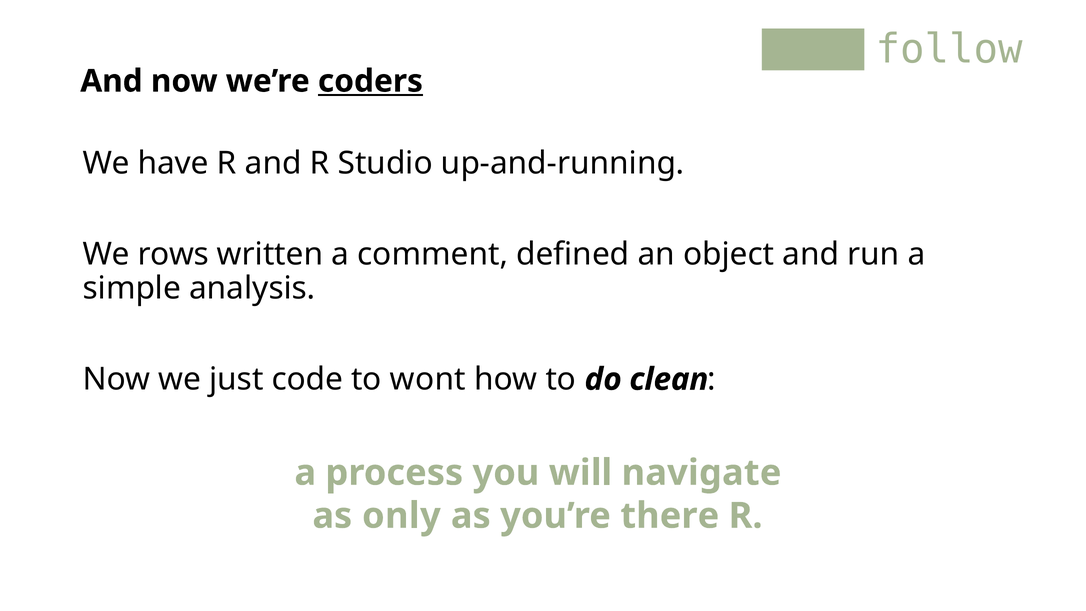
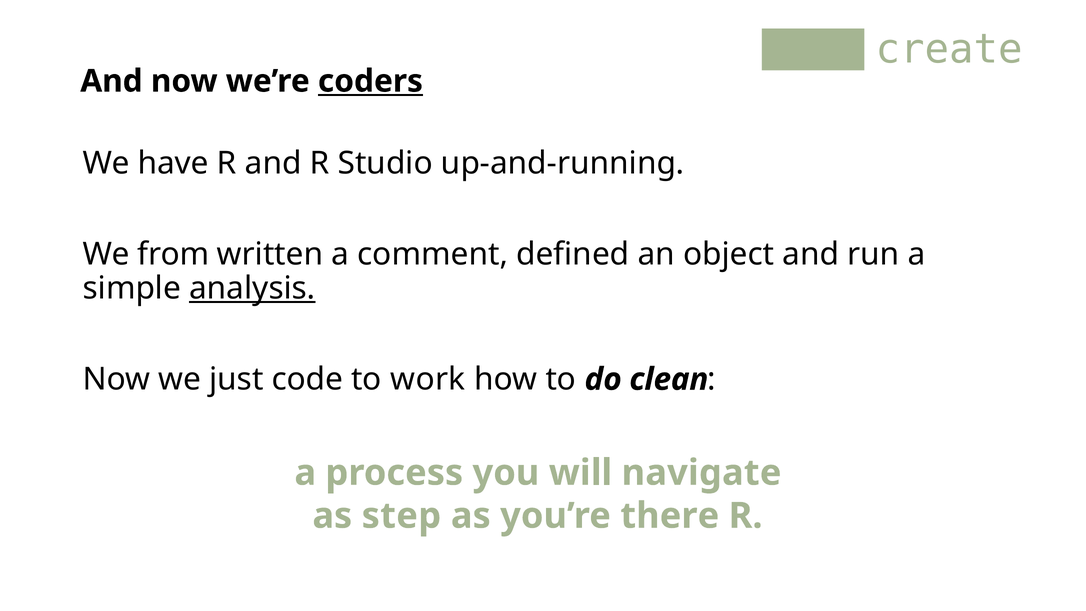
follow: follow -> create (949, 49)
rows: rows -> from (173, 254)
analysis underline: none -> present (252, 288)
wont: wont -> work (428, 379)
only: only -> step (401, 516)
